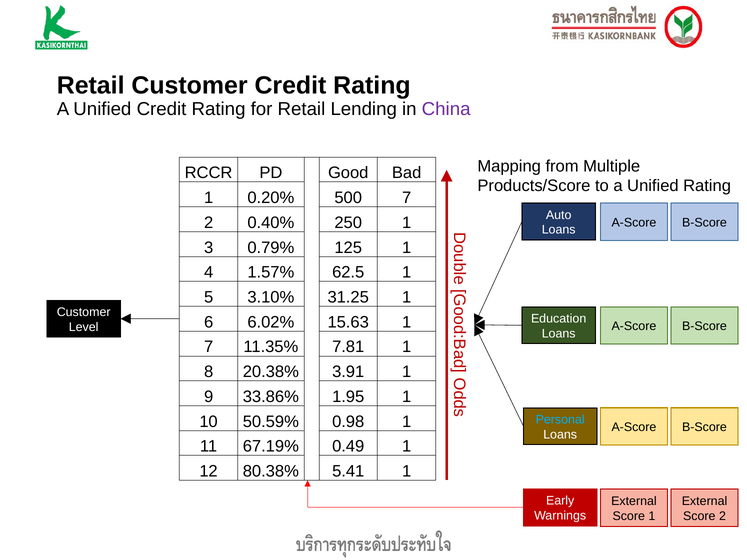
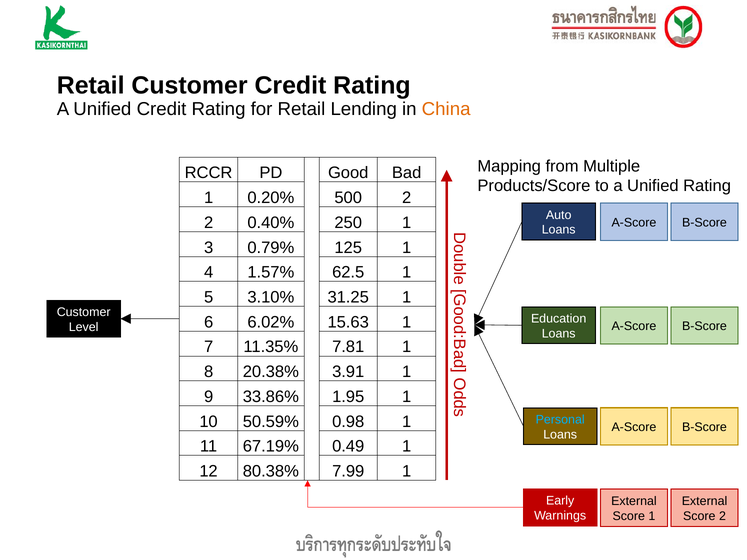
China colour: purple -> orange (446, 109)
500 7: 7 -> 2 (407, 198)
5.41: 5.41 -> 7.99 (348, 472)
